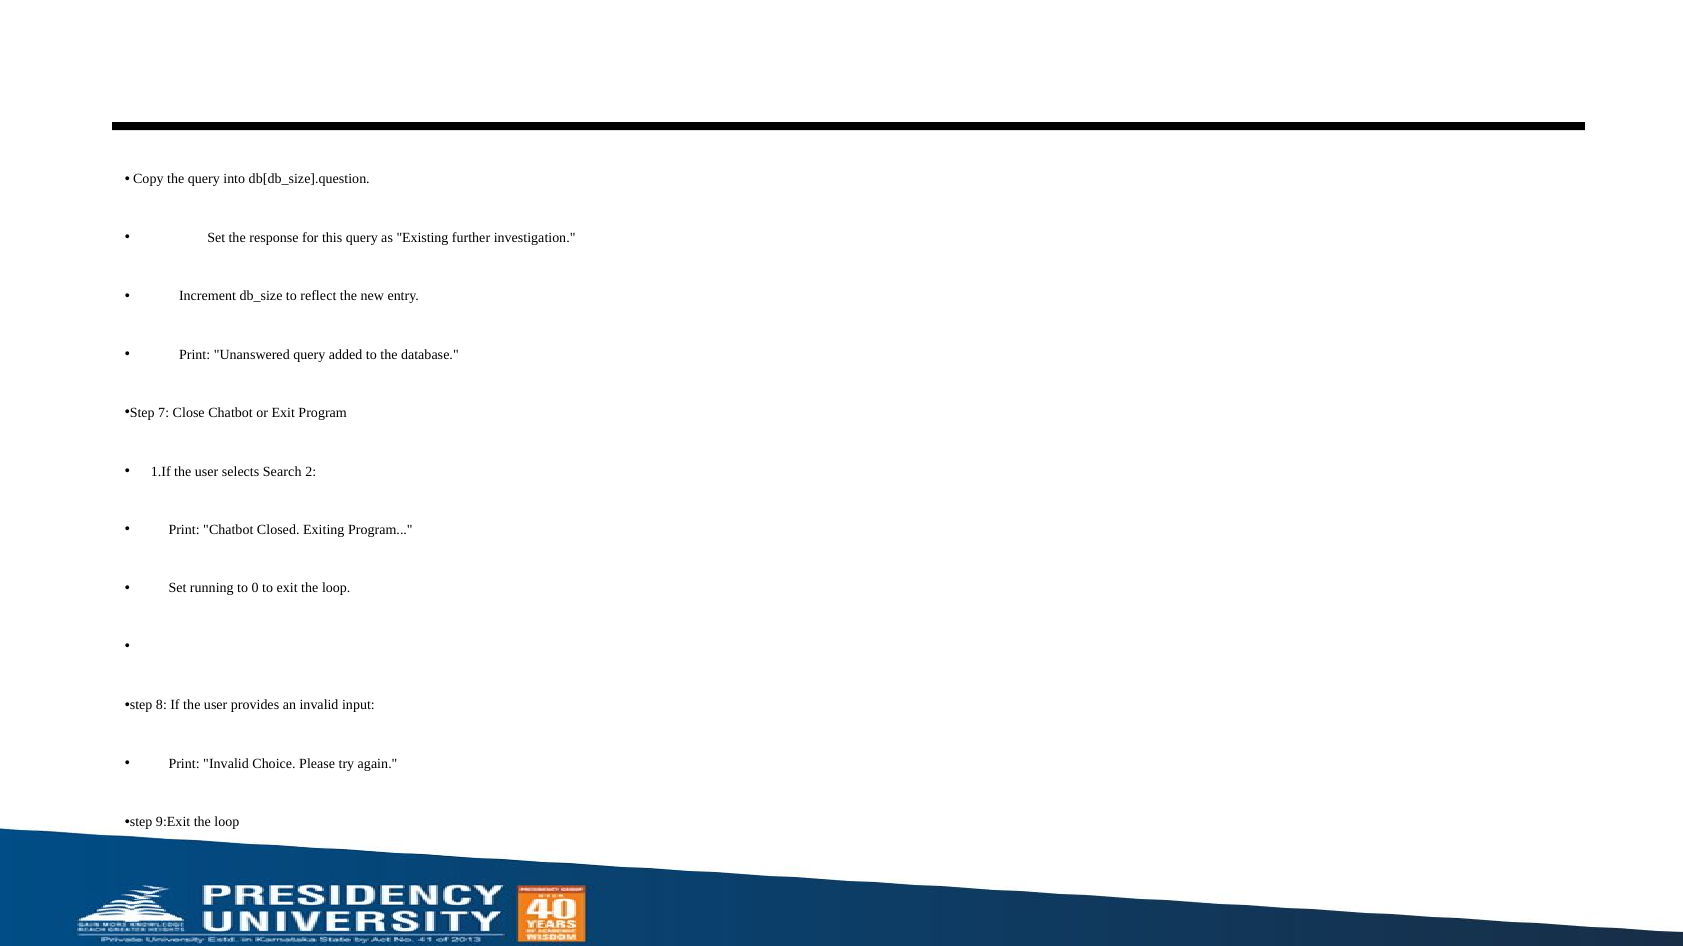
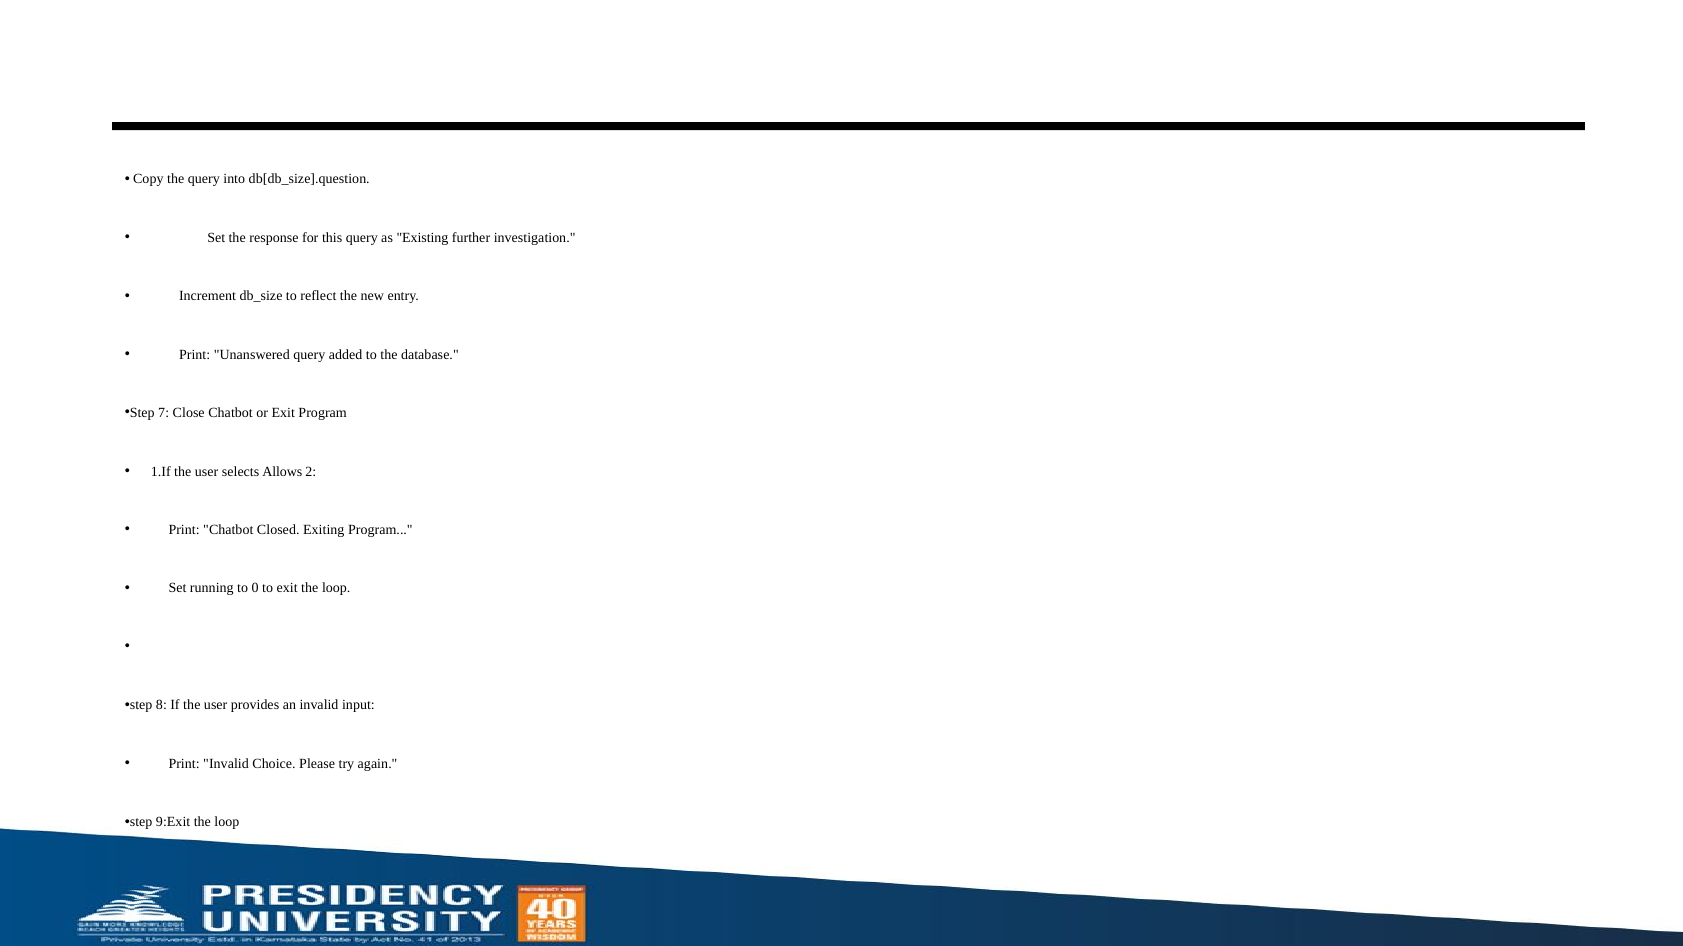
Search: Search -> Allows (282, 472)
